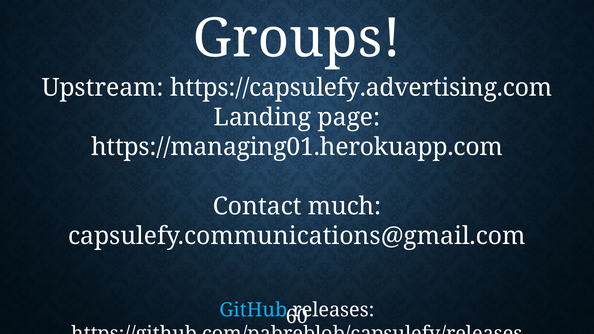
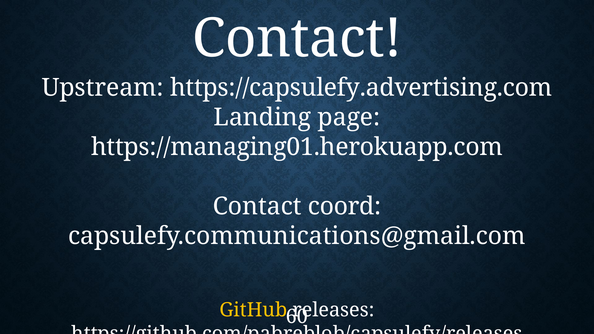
Groups: Groups -> Contact (297, 39)
much: much -> coord (345, 206)
GitHub colour: light blue -> yellow (253, 310)
